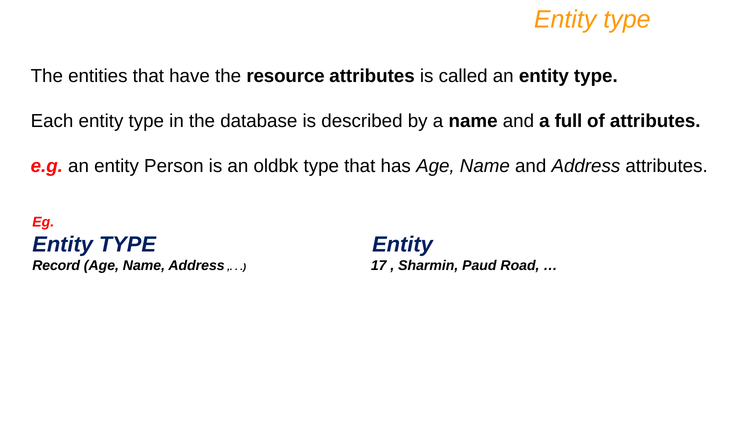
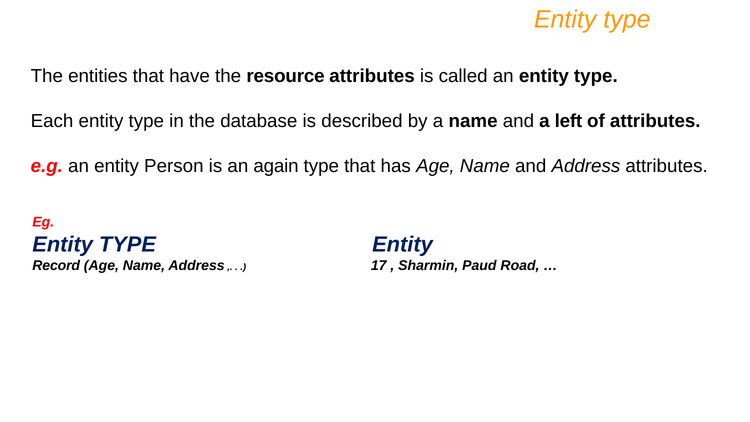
full: full -> left (568, 121)
oldbk: oldbk -> again (276, 166)
